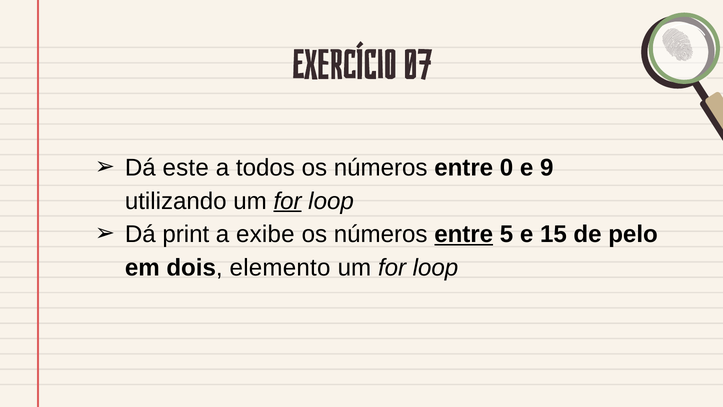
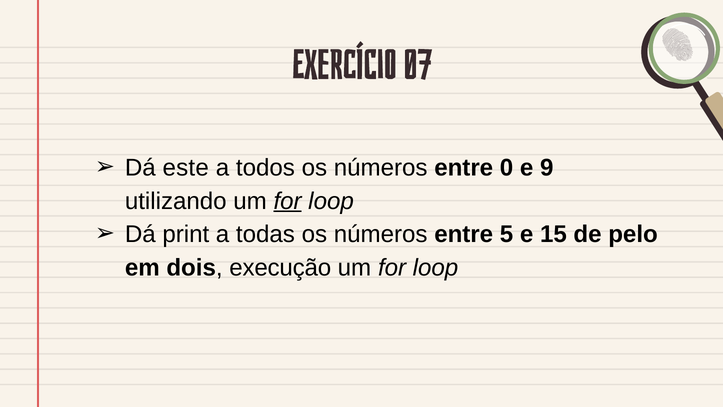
exibe: exibe -> todas (265, 234)
entre underline: present -> none (464, 234)
elemento: elemento -> execução (280, 267)
